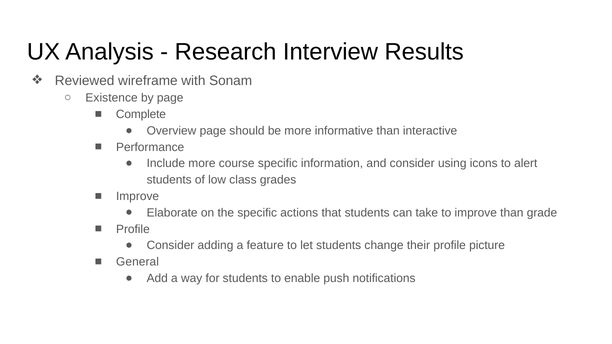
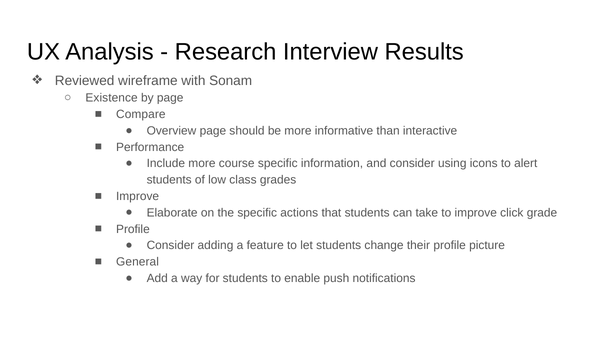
Complete: Complete -> Compare (141, 114)
improve than: than -> click (512, 213)
